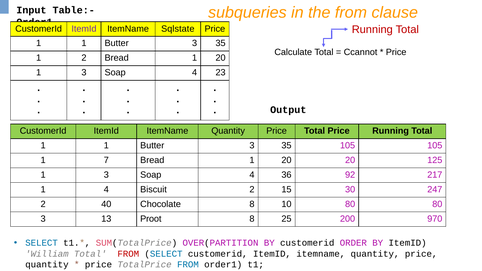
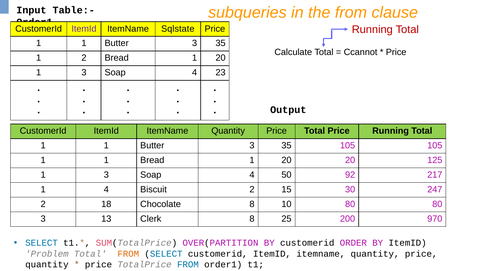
7: 7 -> 1 (106, 160)
36: 36 -> 50 (286, 175)
40: 40 -> 18 (106, 204)
Proot: Proot -> Clerk (151, 219)
William: William -> Problem (47, 254)
FROM colour: red -> orange (128, 254)
